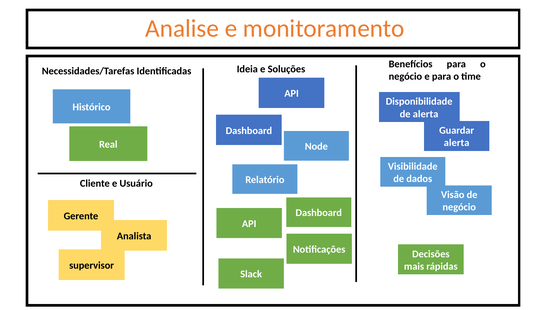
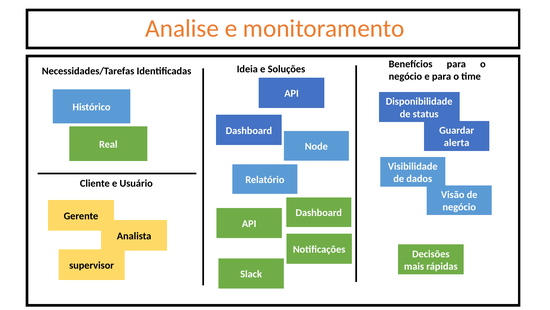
de alerta: alerta -> status (426, 114)
